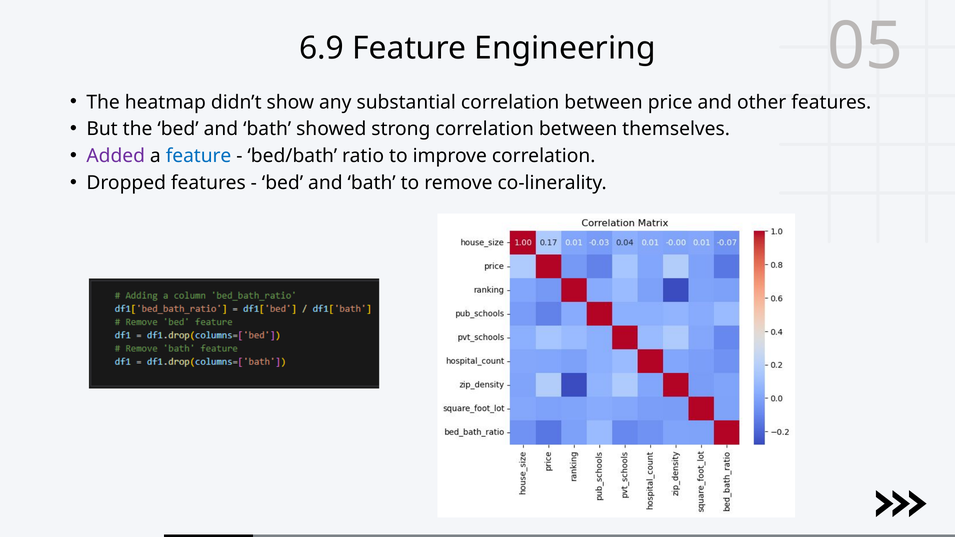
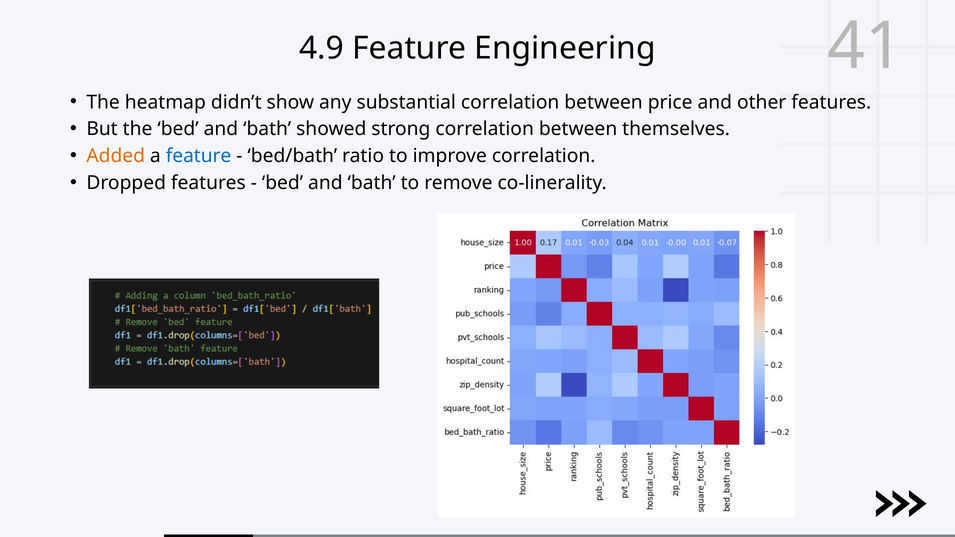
6.9: 6.9 -> 4.9 (322, 48)
05: 05 -> 41 (865, 47)
Added colour: purple -> orange (116, 156)
